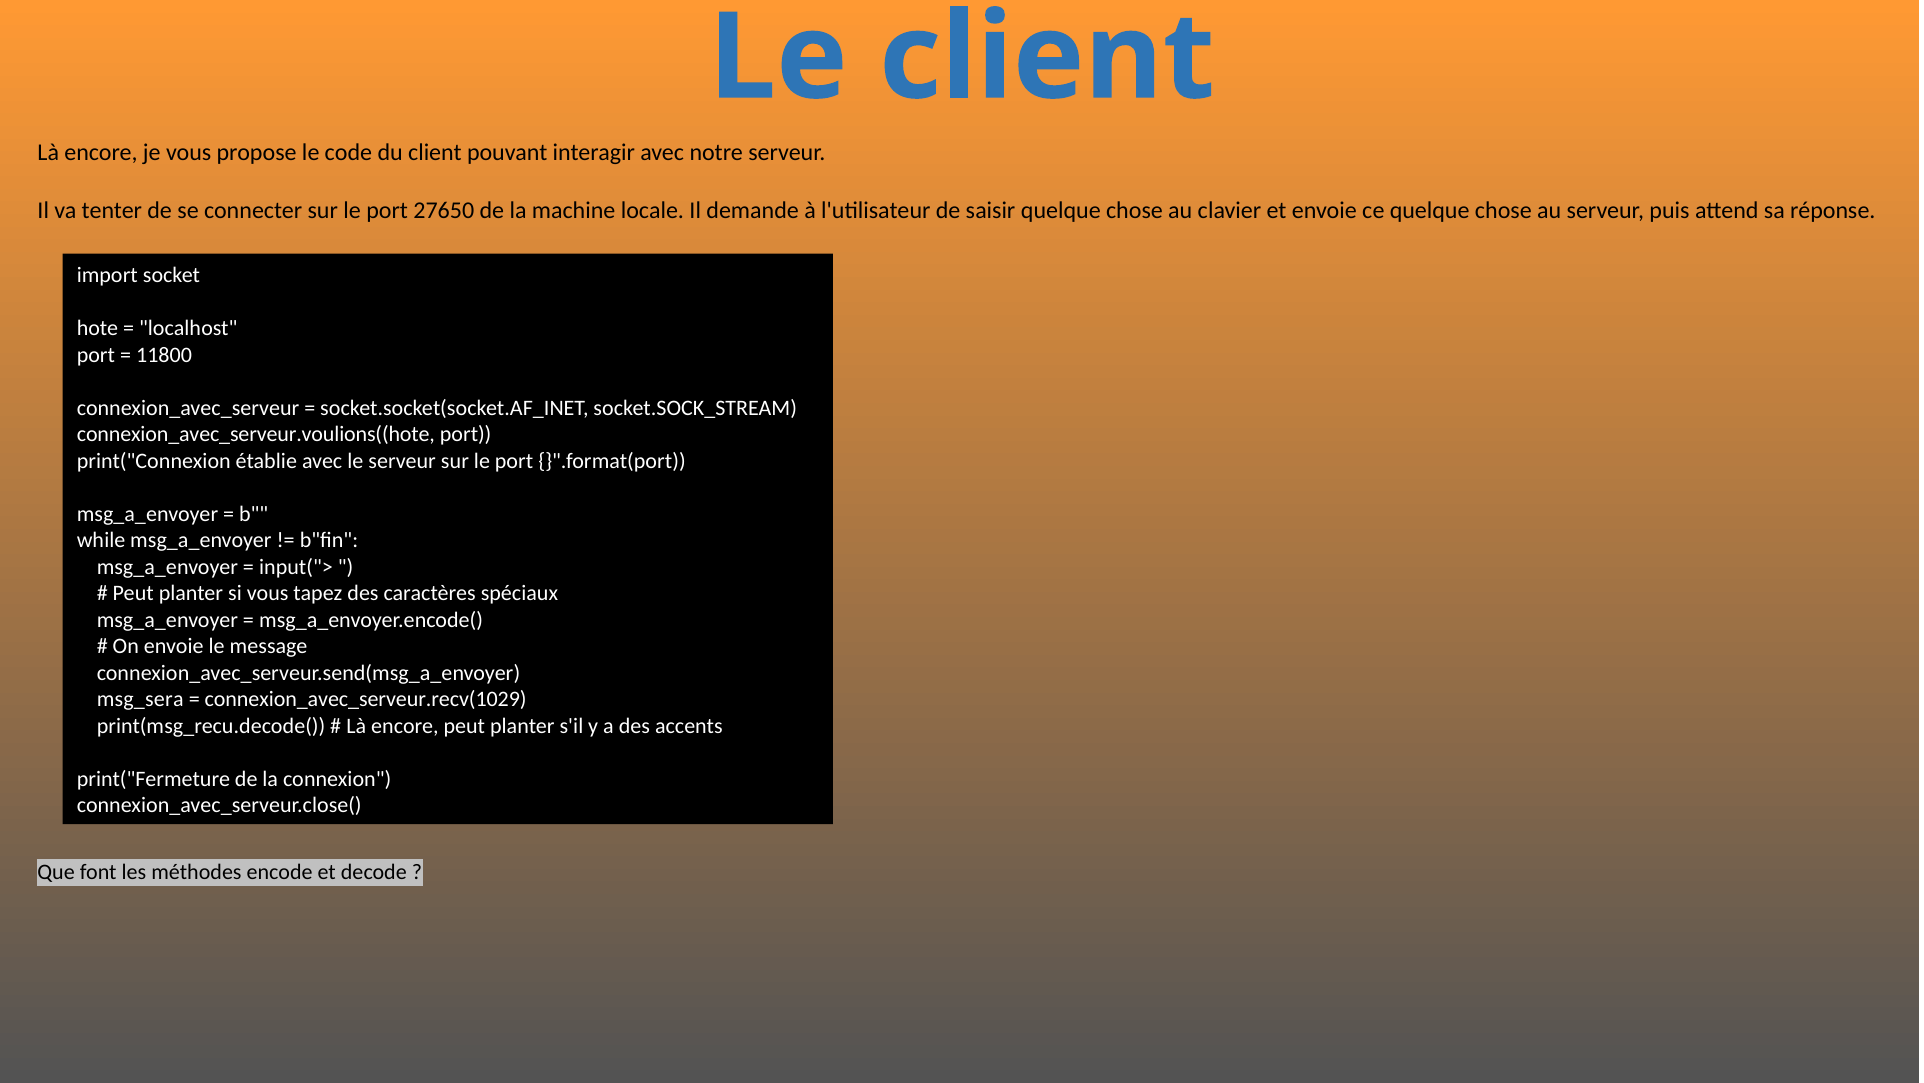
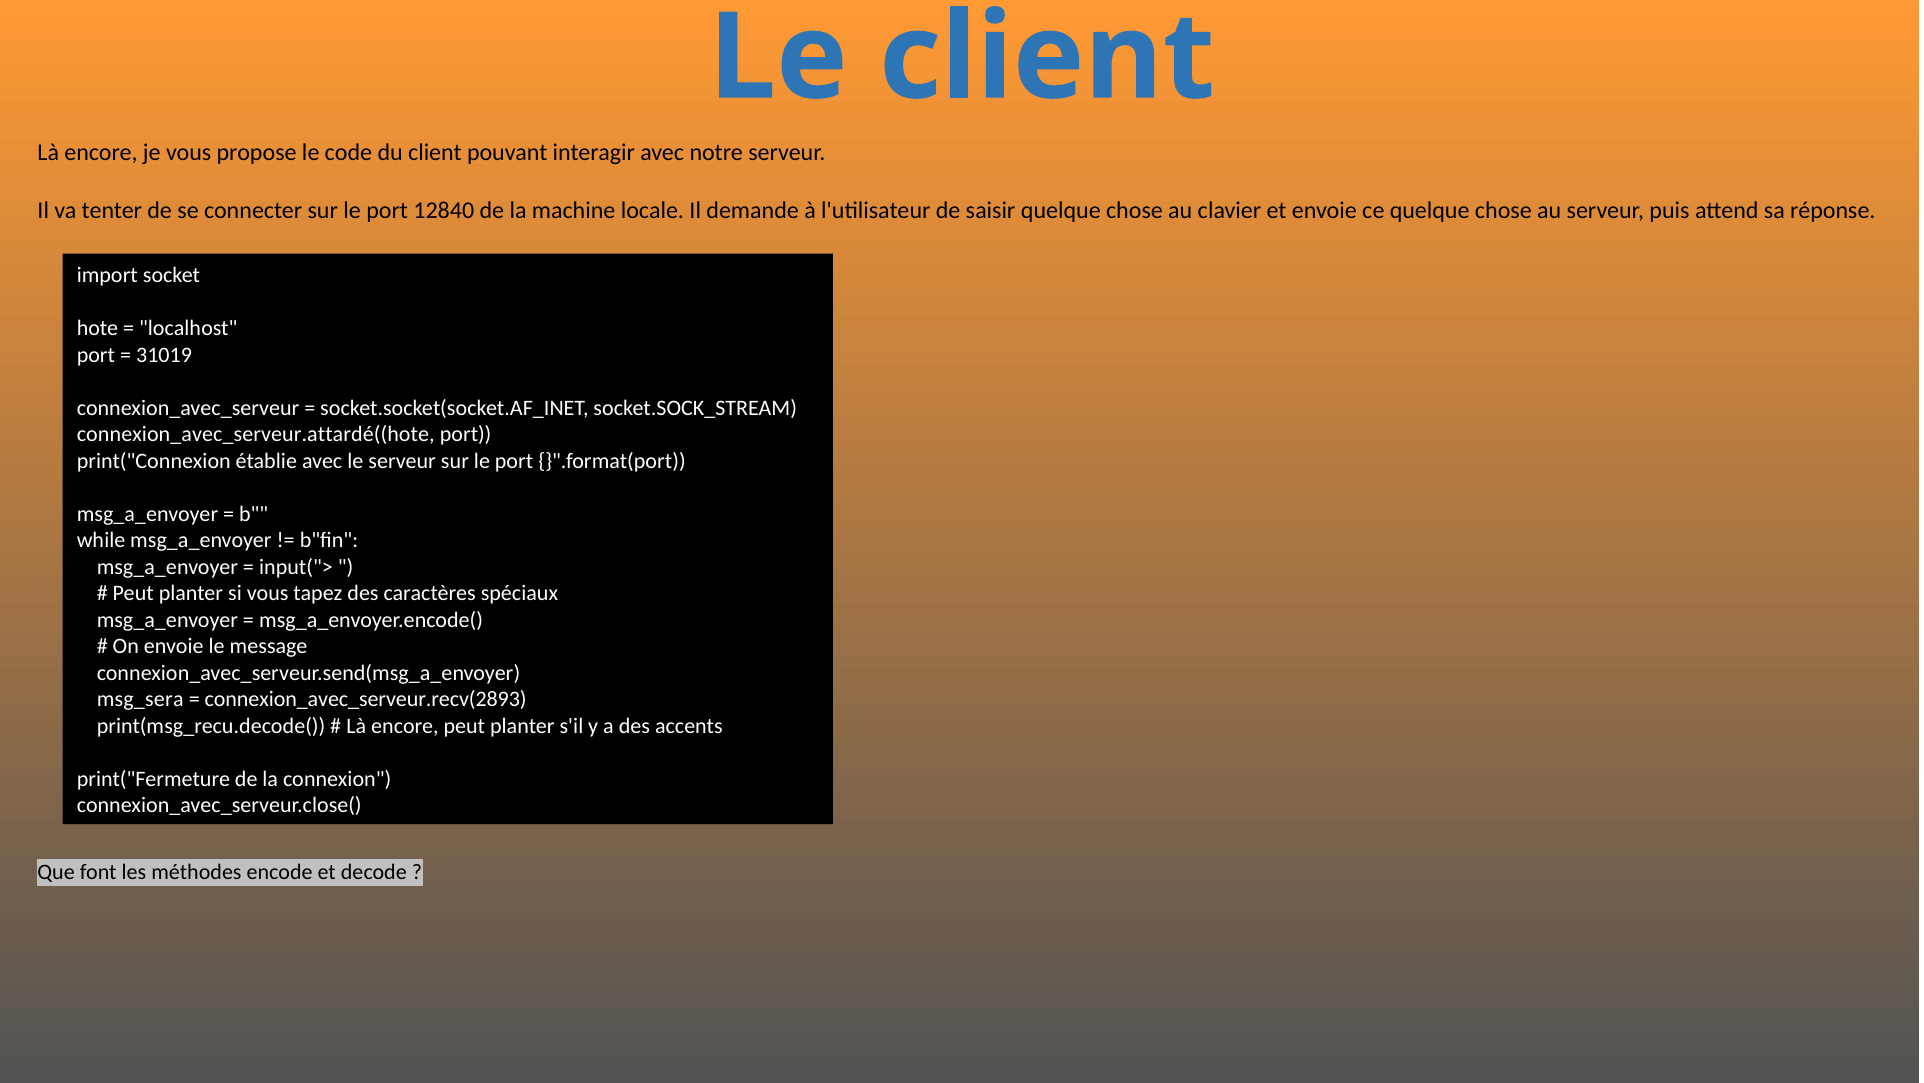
27650: 27650 -> 12840 (444, 210)
11800: 11800 -> 31019 (164, 355)
connexion_avec_serveur.voulions((hote: connexion_avec_serveur.voulions((hote -> connexion_avec_serveur.attardé((hote (256, 434)
connexion_avec_serveur.recv(1029: connexion_avec_serveur.recv(1029 -> connexion_avec_serveur.recv(2893 (366, 699)
